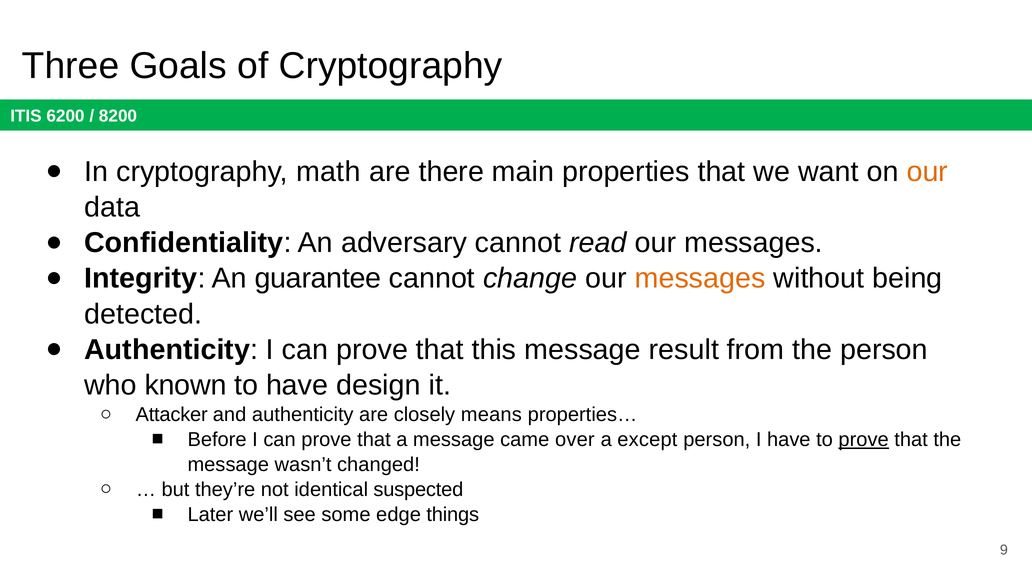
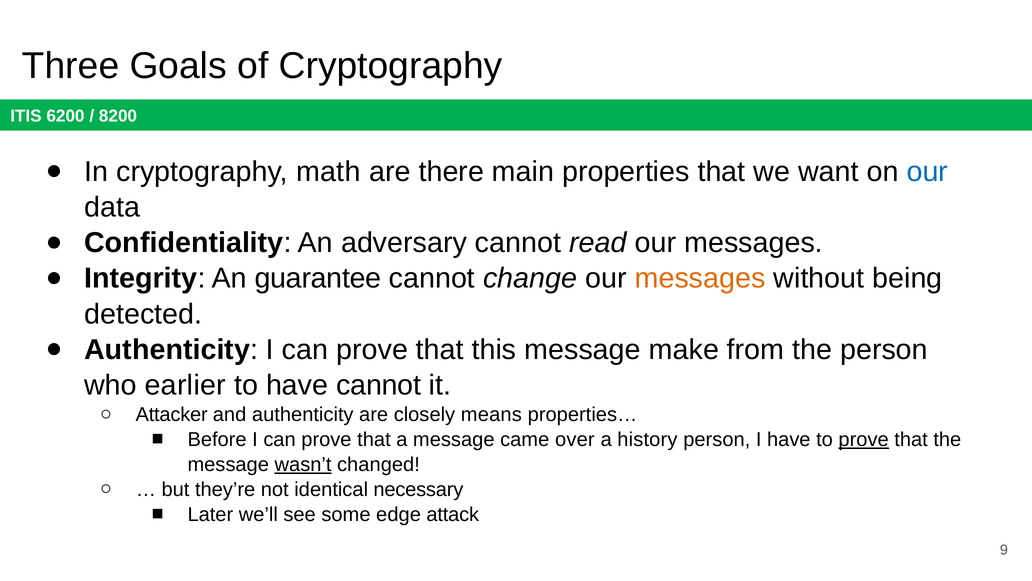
our colour: orange -> blue (927, 171)
result: result -> make (684, 349)
known: known -> earlier (185, 385)
have design: design -> cannot (379, 385)
except: except -> history (647, 439)
wasn’t underline: none -> present (303, 464)
suspected: suspected -> necessary (418, 489)
things: things -> attack (453, 514)
